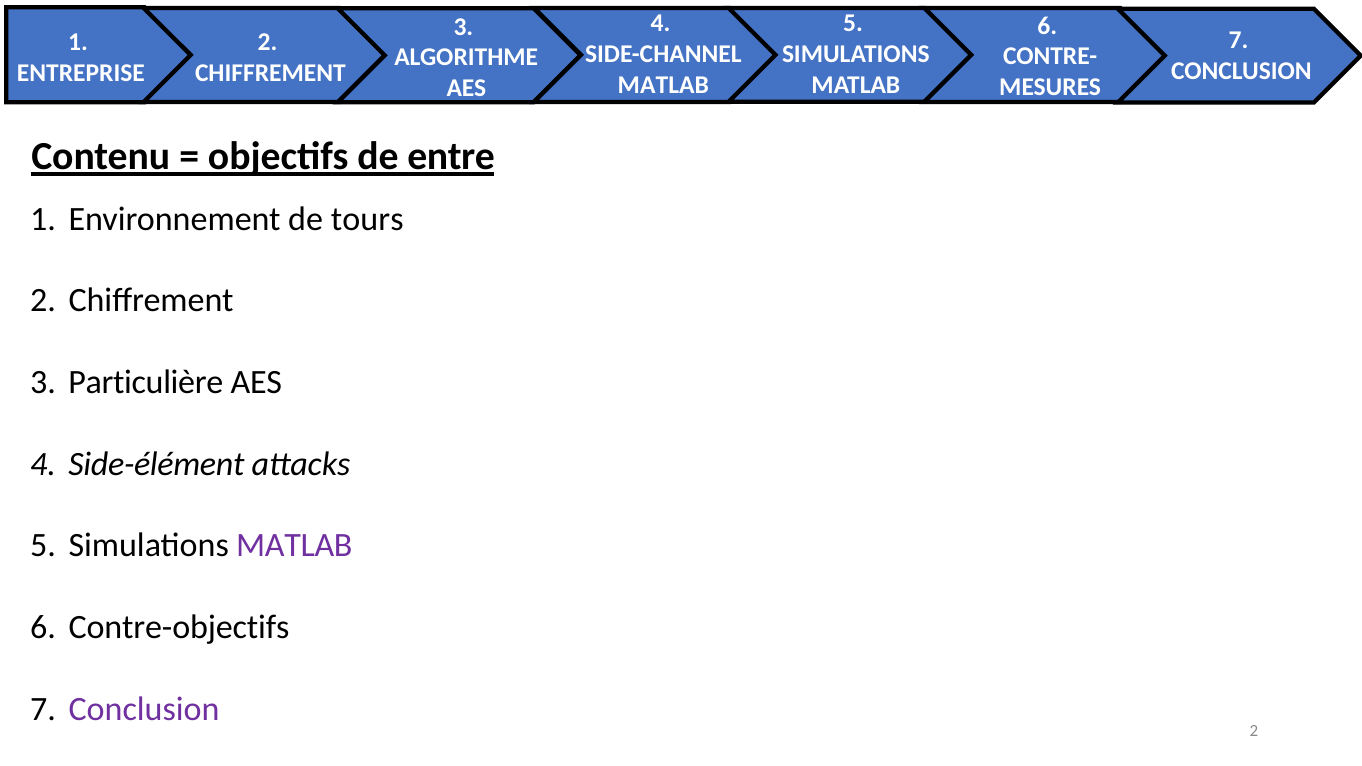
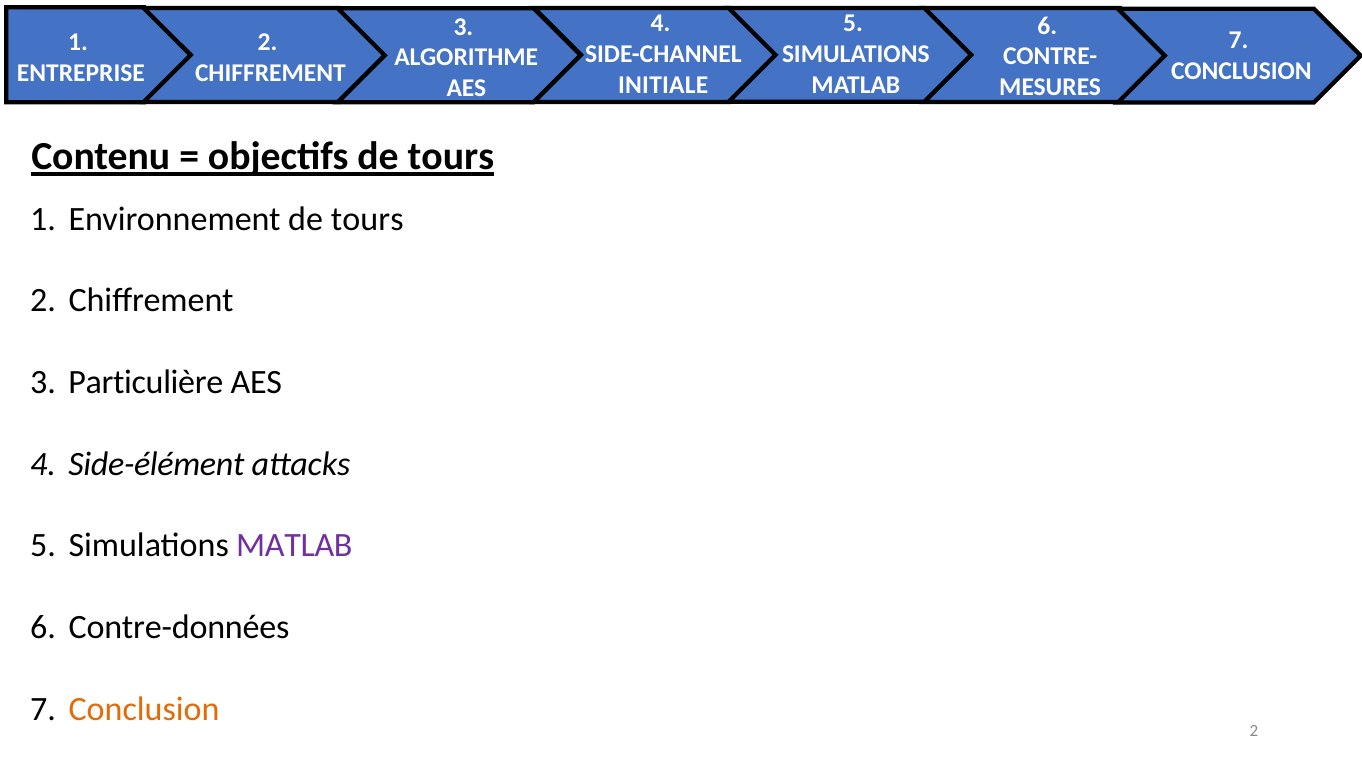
MATLAB: MATLAB -> INITIALE (663, 85)
objectifs de entre: entre -> tours (451, 157)
Contre-objectifs: Contre-objectifs -> Contre-données (179, 628)
Conclusion colour: purple -> orange (144, 709)
